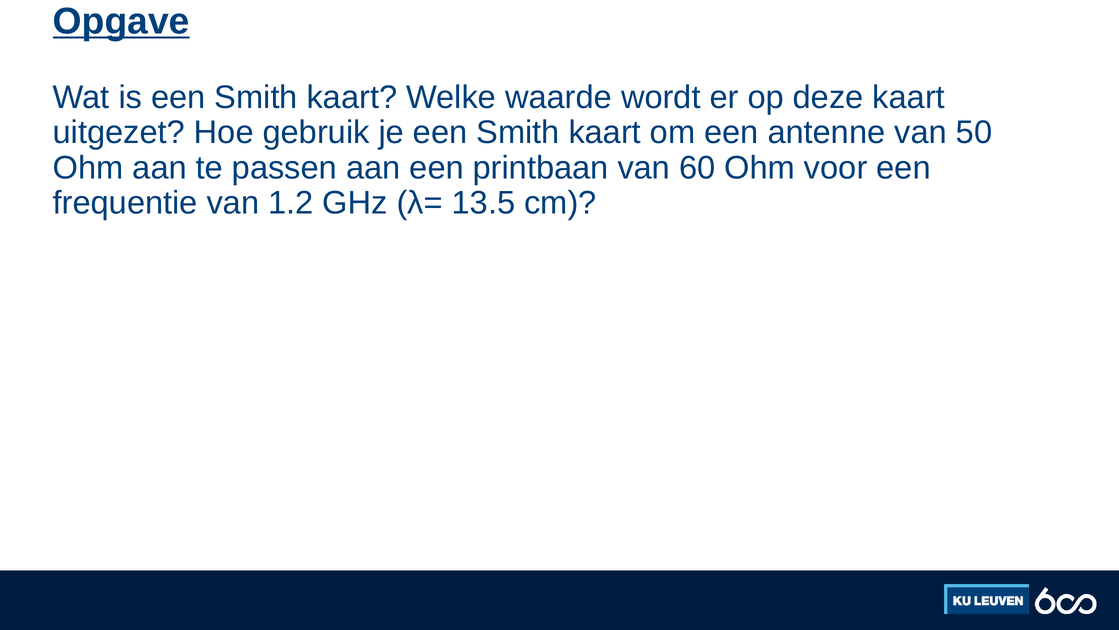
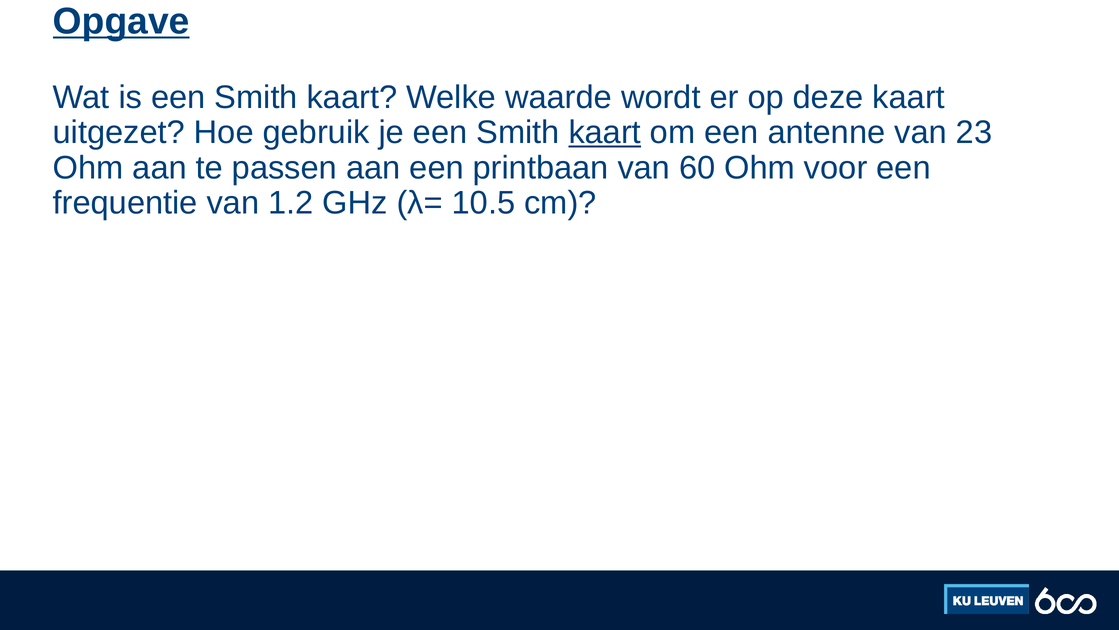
kaart underline: none -> present (605, 132)
50: 50 -> 23 (974, 132)
13.5: 13.5 -> 10.5 (483, 203)
